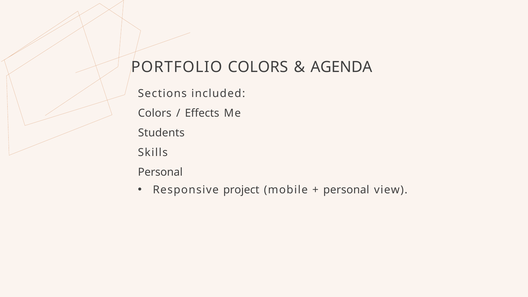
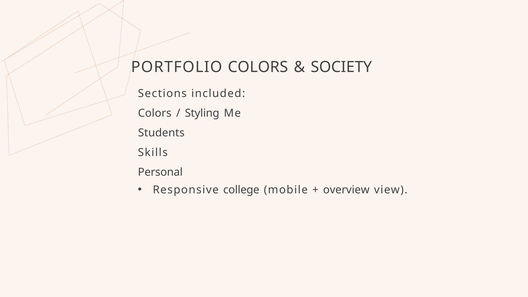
AGENDA: AGENDA -> SOCIETY (341, 67)
Effects: Effects -> Styling (202, 113)
project: project -> college (241, 190)
personal: personal -> overview (346, 190)
